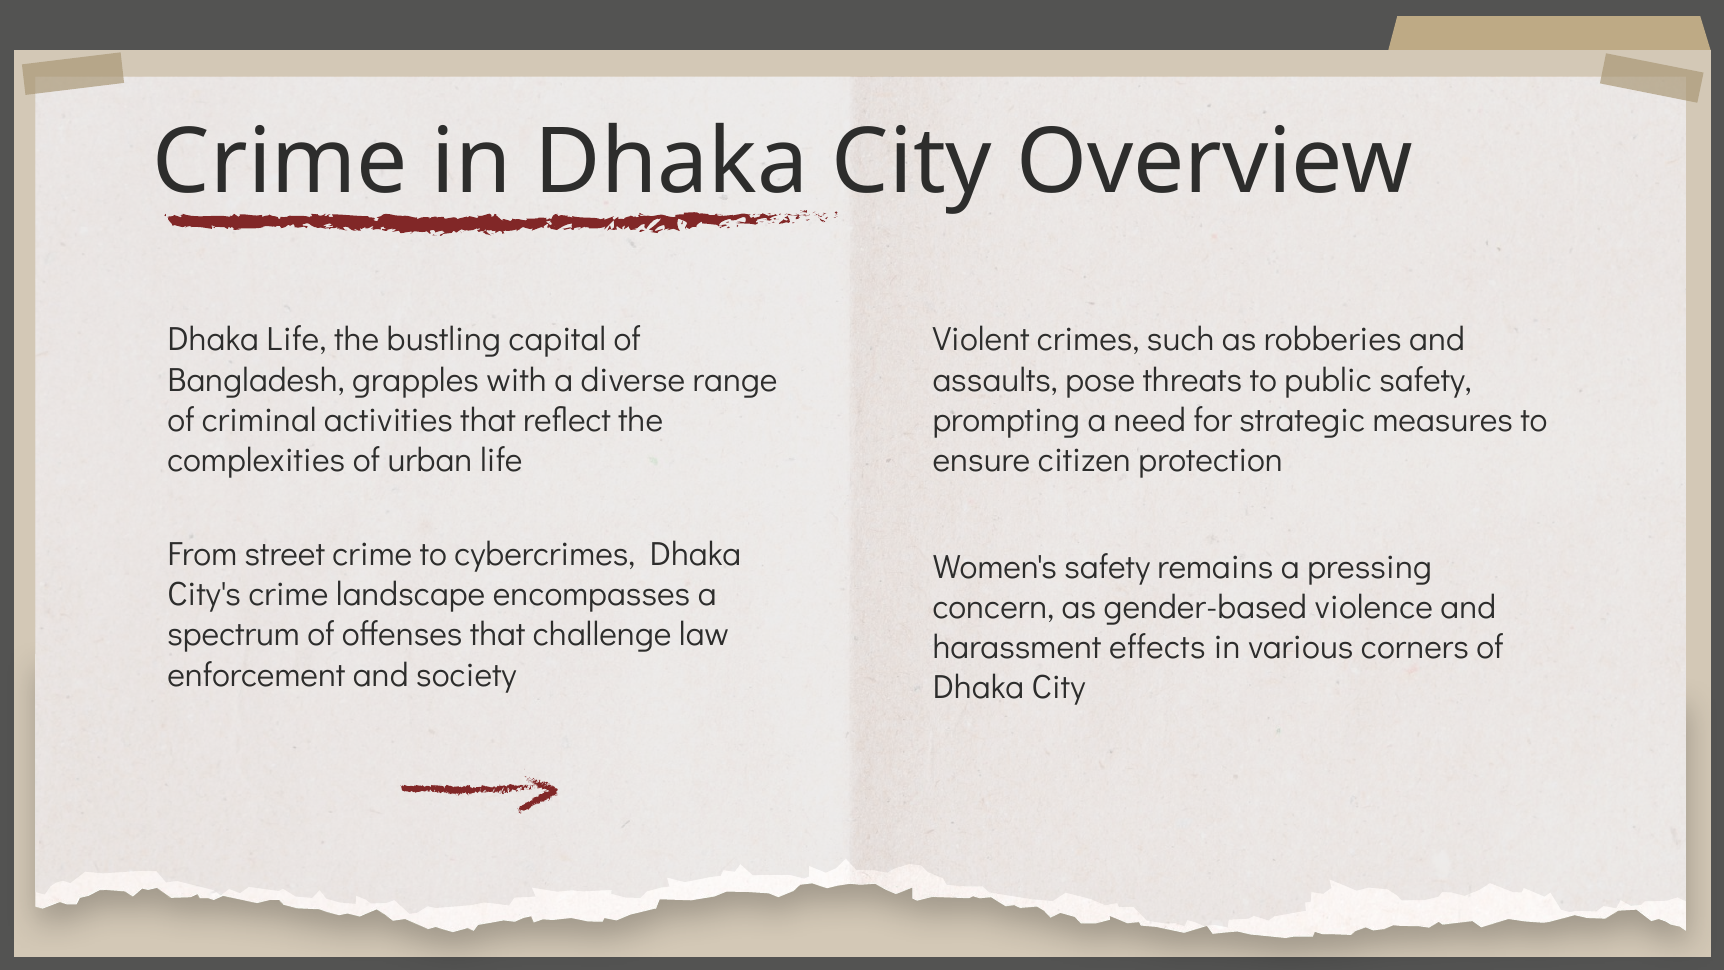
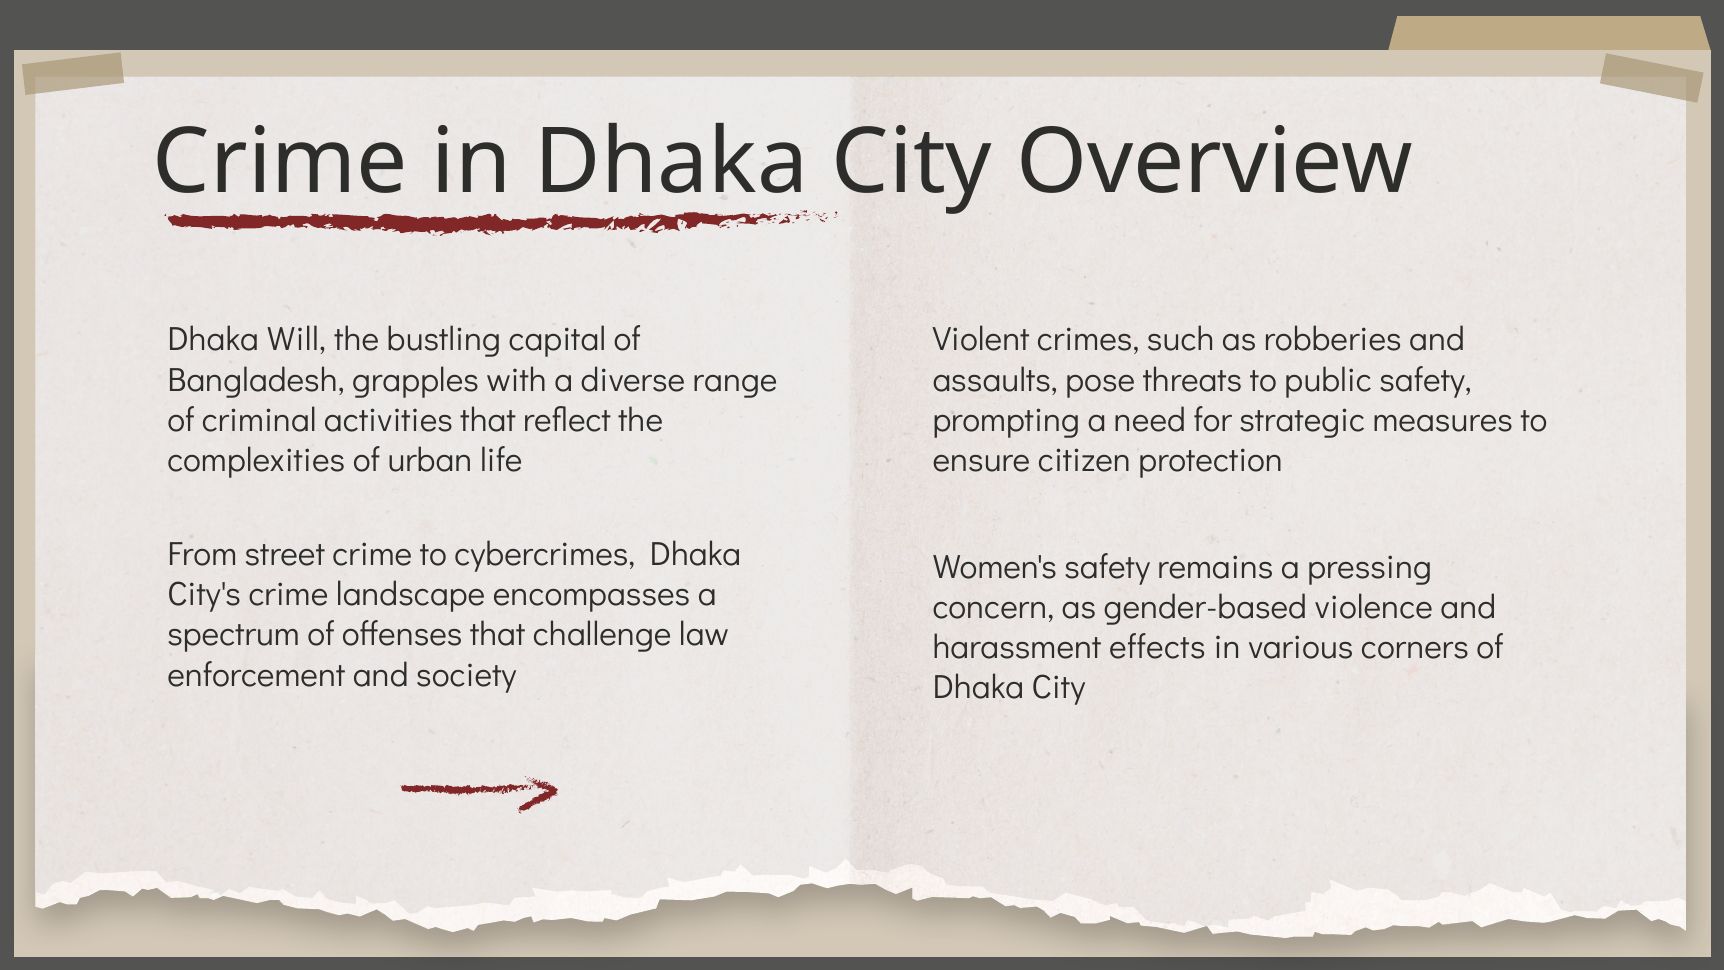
Dhaka Life: Life -> Will (296, 340)
